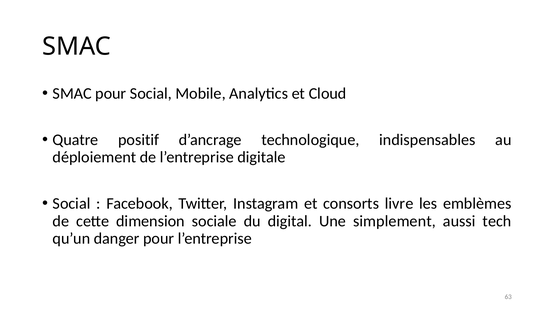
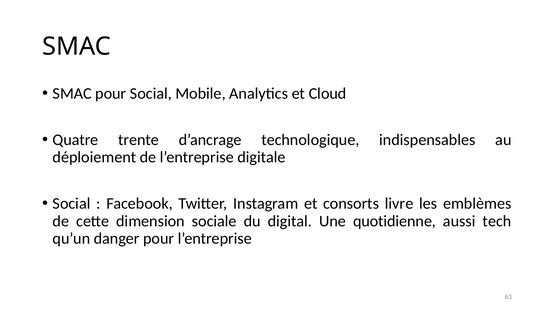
positif: positif -> trente (139, 140)
simplement: simplement -> quotidienne (395, 221)
